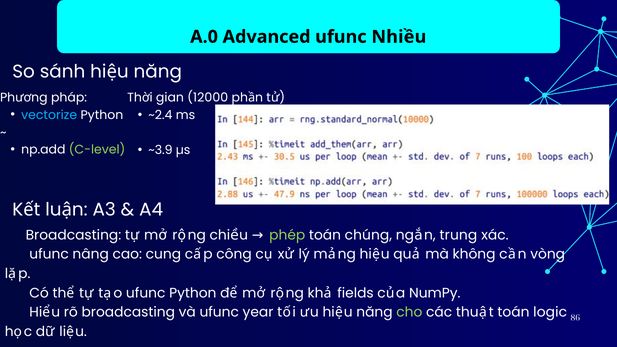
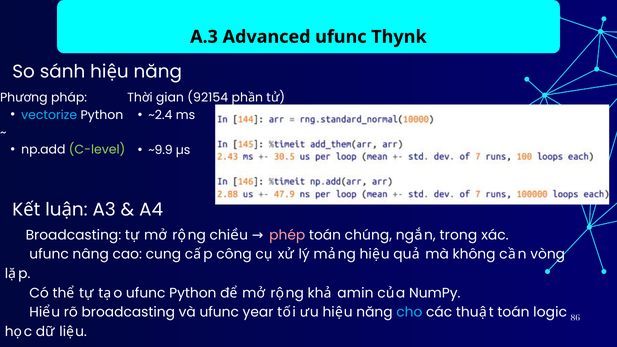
A.0: A.0 -> A.3 (204, 37)
Nhiều: Nhiều -> Thynk (399, 37)
12000: 12000 -> 92154 (208, 98)
~3.9: ~3.9 -> ~9.9 (160, 150)
phép colour: light green -> pink (287, 235)
trung: trung -> trong (458, 235)
fields: fields -> amin (355, 293)
cho colour: light green -> light blue (409, 312)
